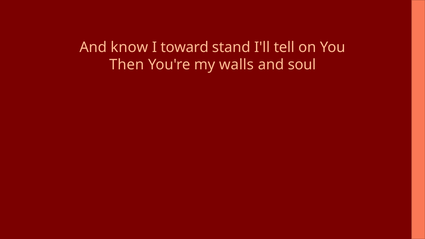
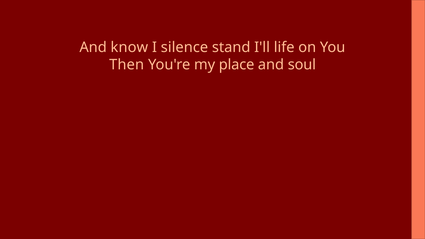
toward: toward -> silence (184, 47)
tell: tell -> life (284, 47)
walls: walls -> place (237, 65)
